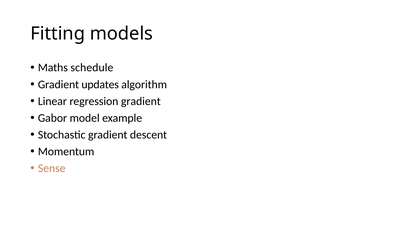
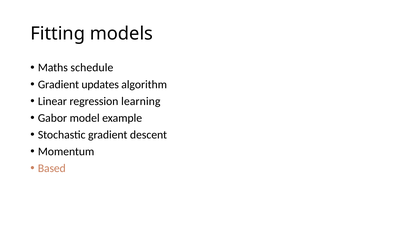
regression gradient: gradient -> learning (141, 101)
Sense: Sense -> Based (52, 168)
